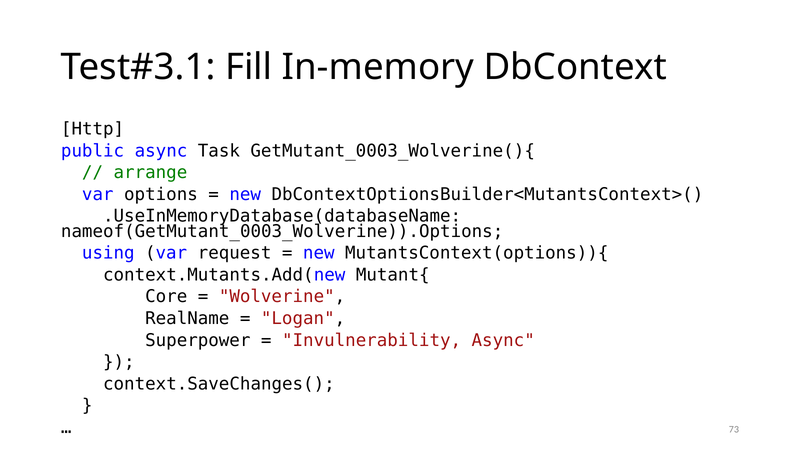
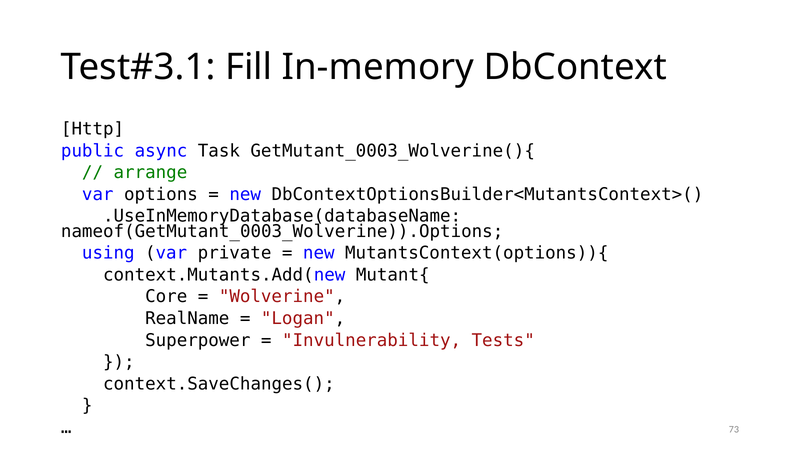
request: request -> private (235, 253)
Invulnerability Async: Async -> Tests (503, 340)
